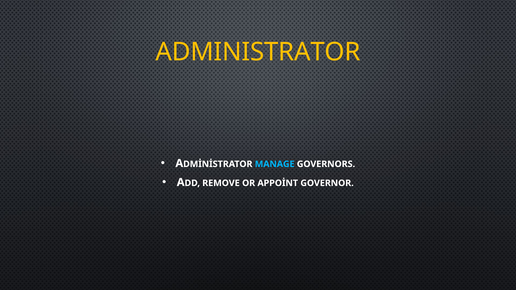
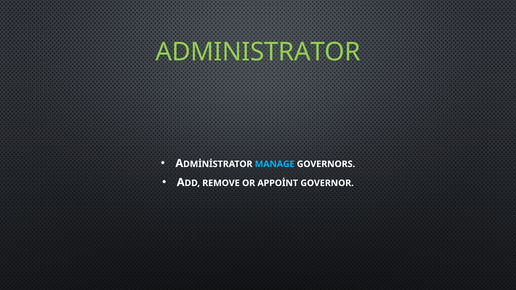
ADMINISTRATOR colour: yellow -> light green (258, 52)
